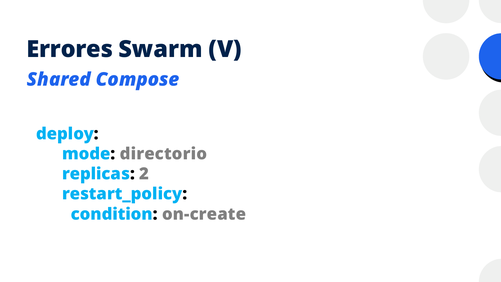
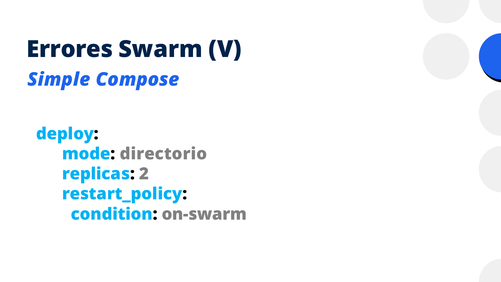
Shared: Shared -> Simple (59, 80)
on-create: on-create -> on-swarm (204, 214)
